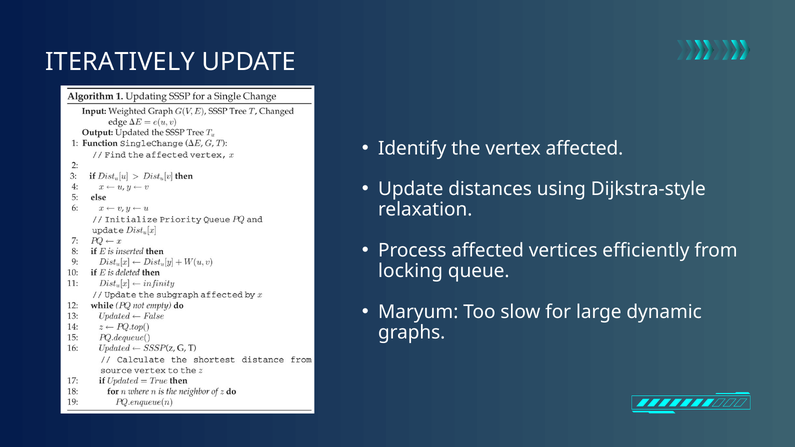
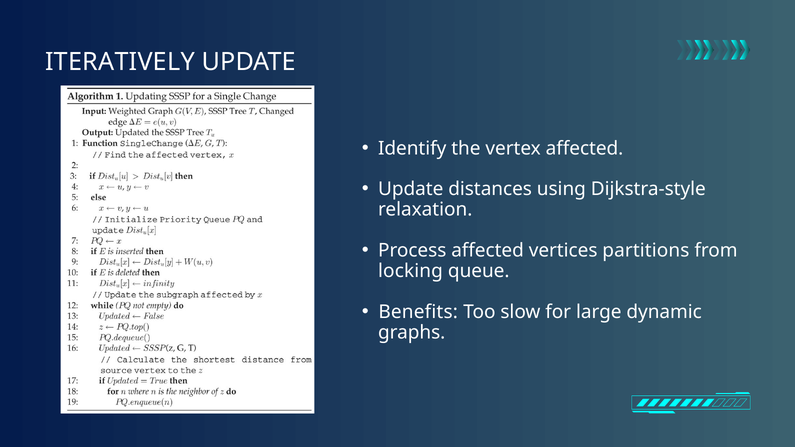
efficiently: efficiently -> partitions (646, 251)
Maryum: Maryum -> Benefits (418, 312)
